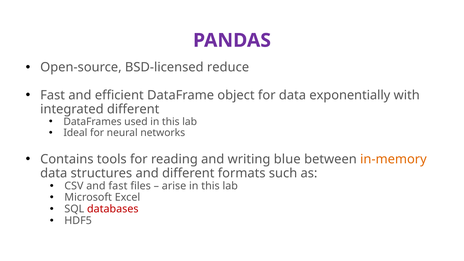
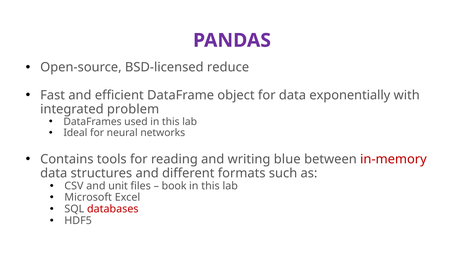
integrated different: different -> problem (133, 109)
in-memory colour: orange -> red (393, 159)
and fast: fast -> unit (118, 186)
arise: arise -> book (174, 186)
